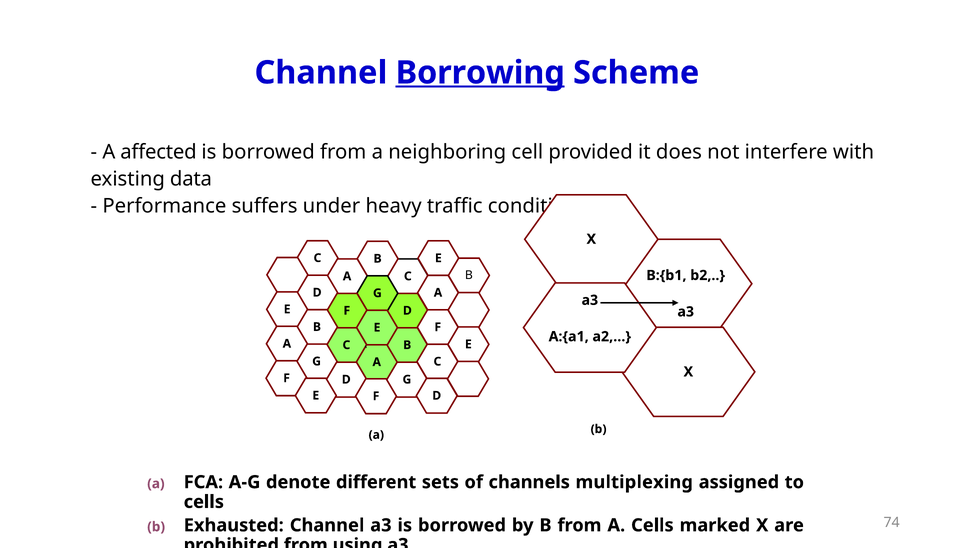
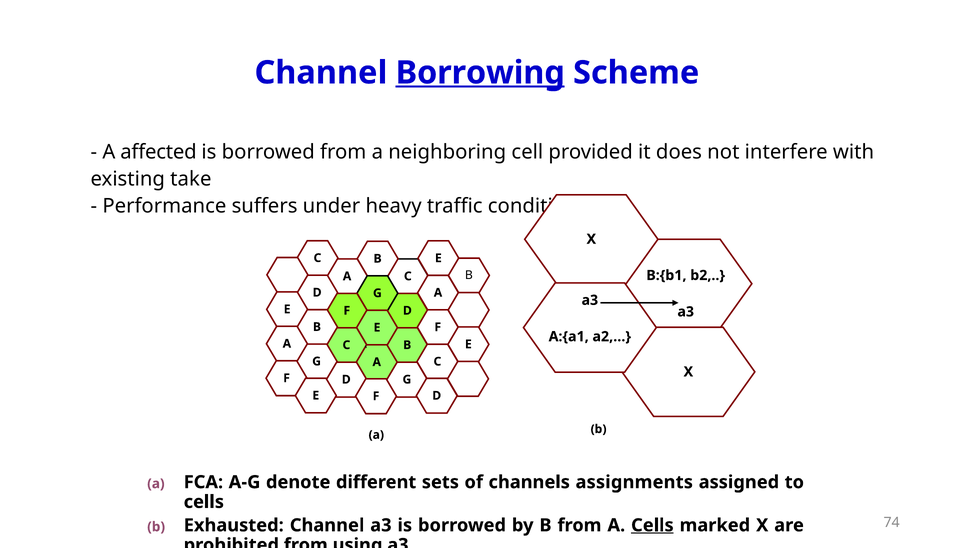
data: data -> take (191, 179)
multiplexing: multiplexing -> assignments (634, 482)
Cells underline: none -> present (652, 525)
